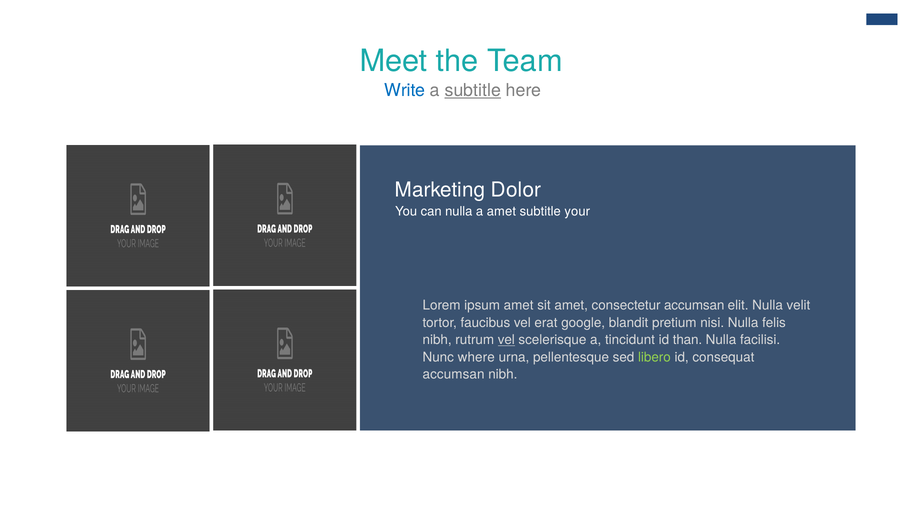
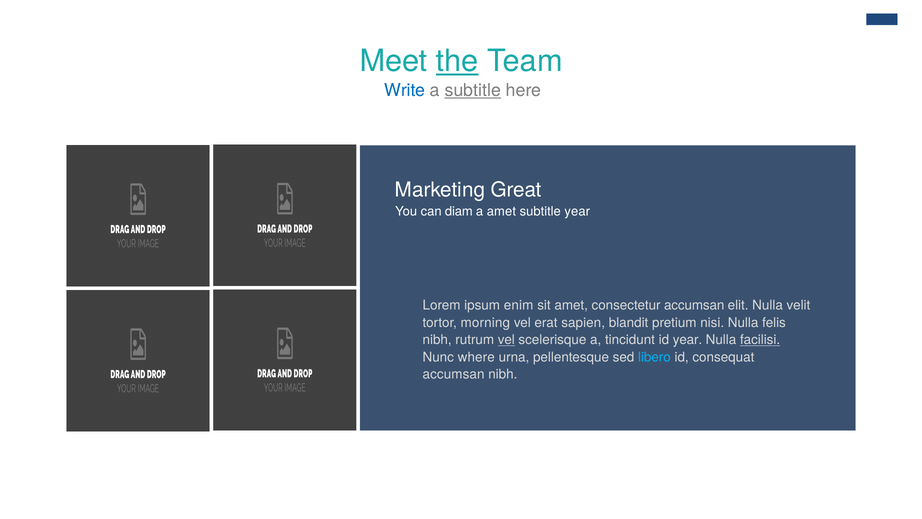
the underline: none -> present (457, 61)
Dolor: Dolor -> Great (516, 190)
can nulla: nulla -> diam (459, 211)
subtitle your: your -> year (577, 211)
ipsum amet: amet -> enim (519, 305)
faucibus: faucibus -> morning (485, 322)
google: google -> sapien (583, 322)
id than: than -> year (687, 340)
facilisi underline: none -> present (760, 340)
libero colour: light green -> light blue (654, 357)
